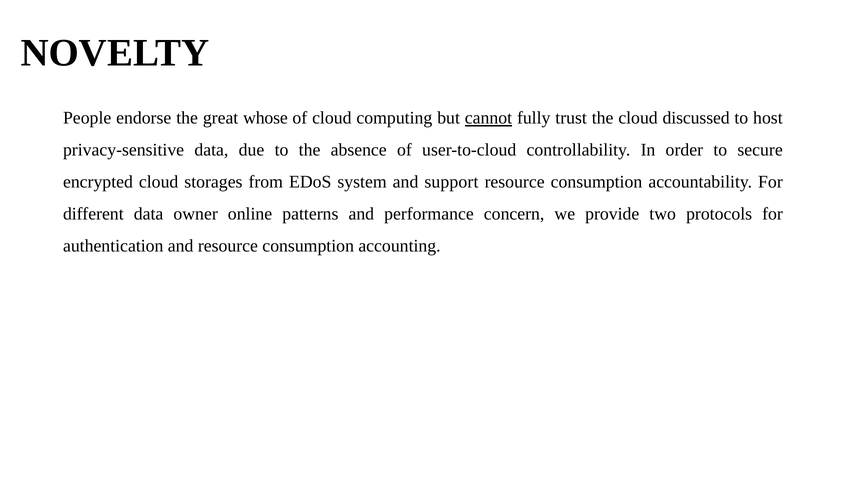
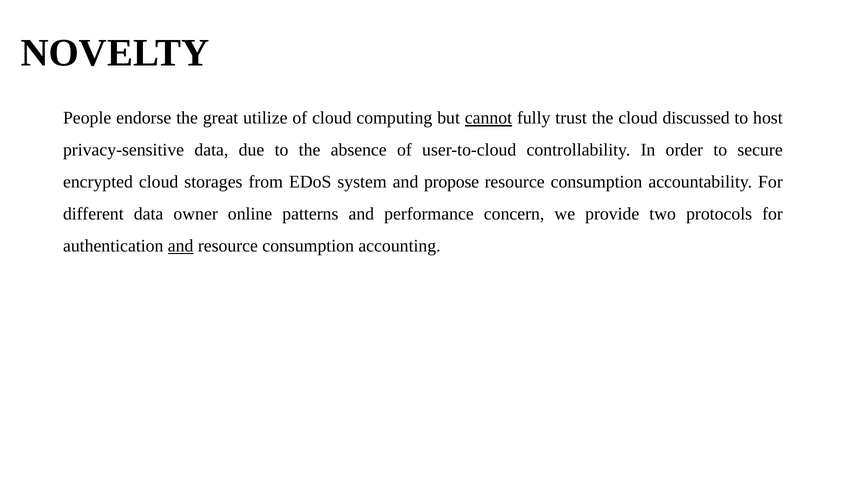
whose: whose -> utilize (265, 118)
support: support -> propose (452, 182)
and underline: none -> present (181, 246)
